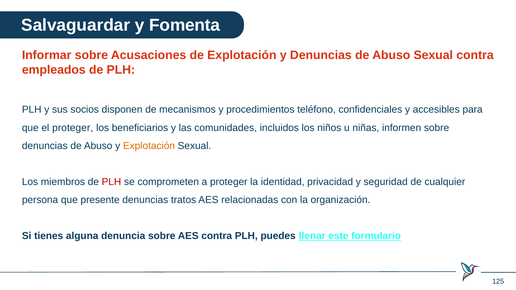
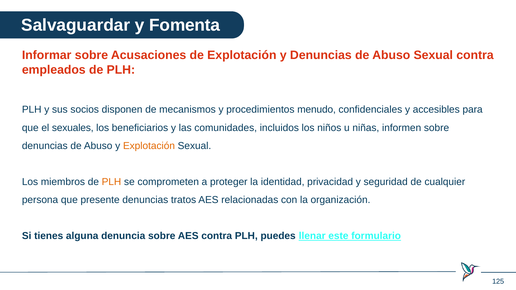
teléfono: teléfono -> menudo (317, 110)
el proteger: proteger -> sexuales (73, 128)
PLH colour: red -> orange (111, 182)
